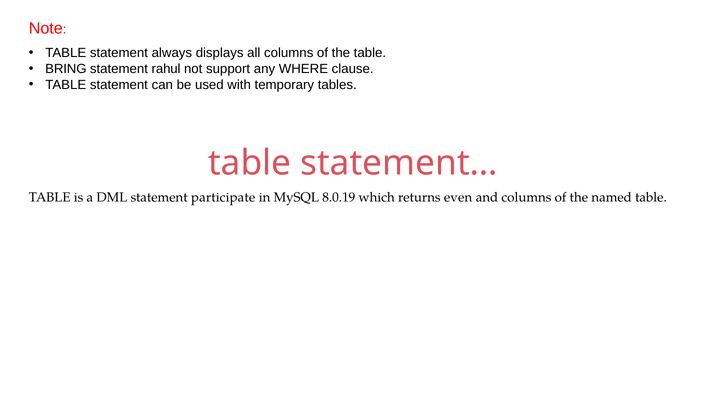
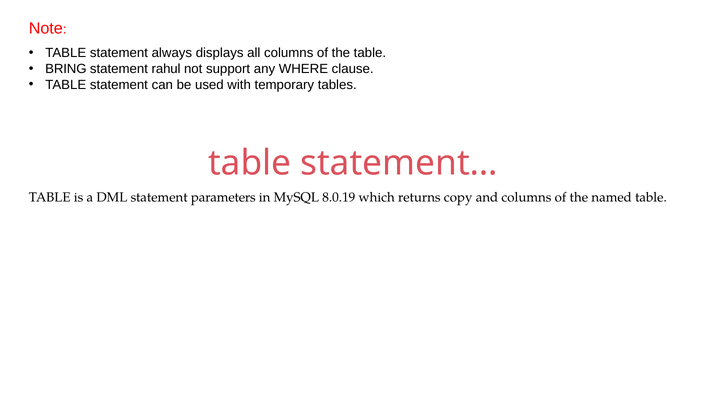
participate: participate -> parameters (223, 198)
even: even -> copy (458, 198)
